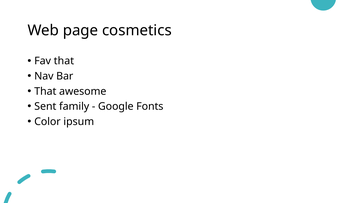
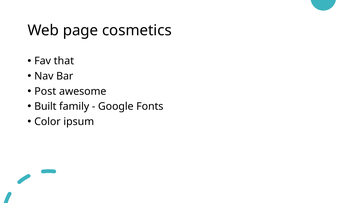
That: That -> Post (45, 91)
Sent: Sent -> Built (45, 106)
